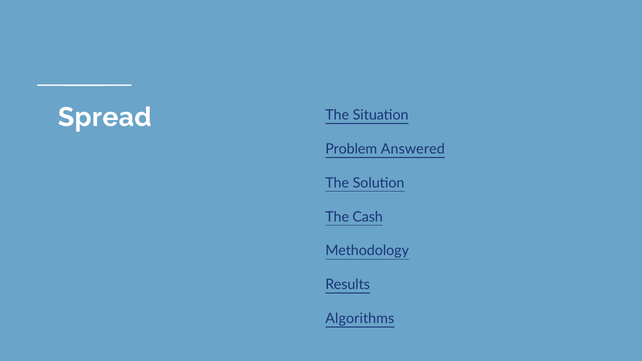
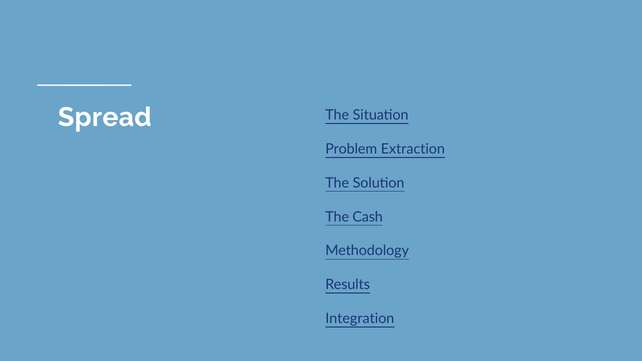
Answered: Answered -> Extraction (413, 149)
Algorithms: Algorithms -> Integration (360, 319)
